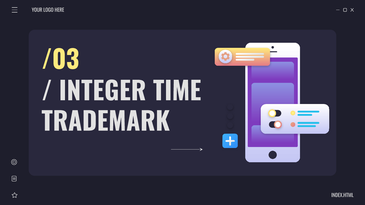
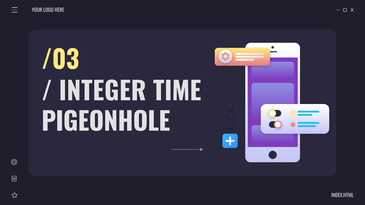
TRADEMARK: TRADEMARK -> PIGEONHOLE (106, 122)
